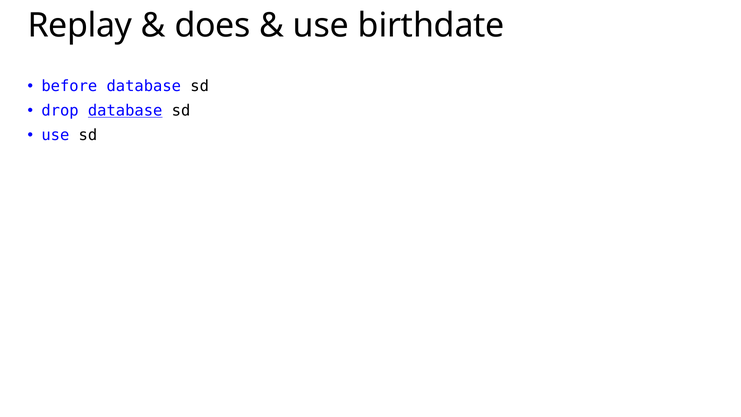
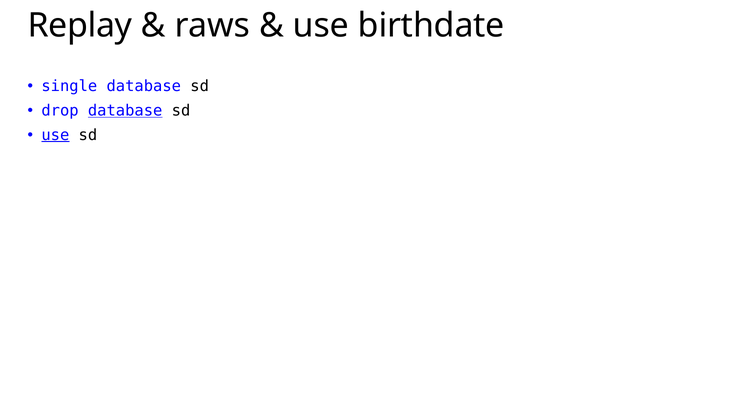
does: does -> raws (212, 25)
before: before -> single (69, 86)
use underline: none -> present (55, 135)
